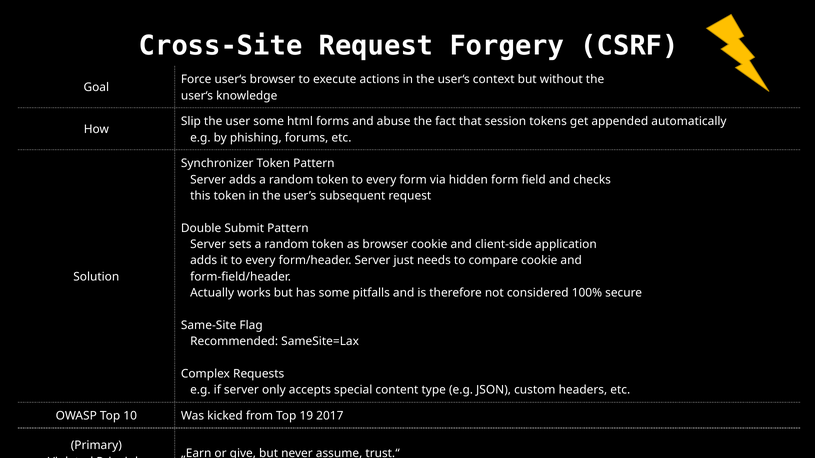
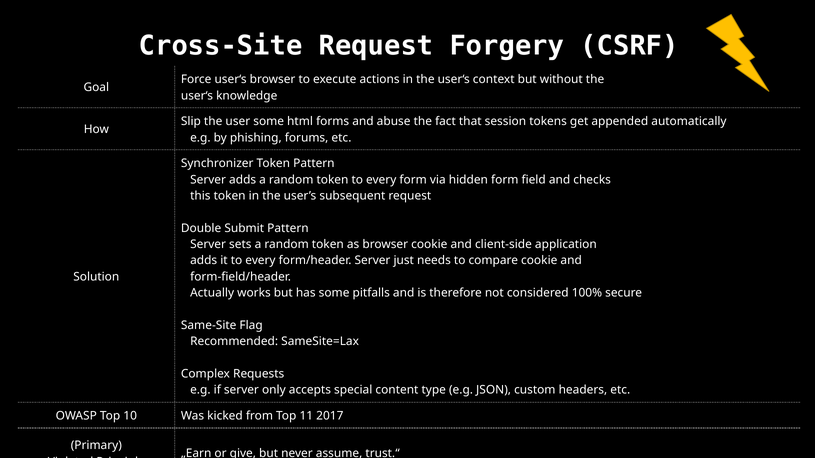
19: 19 -> 11 (306, 416)
